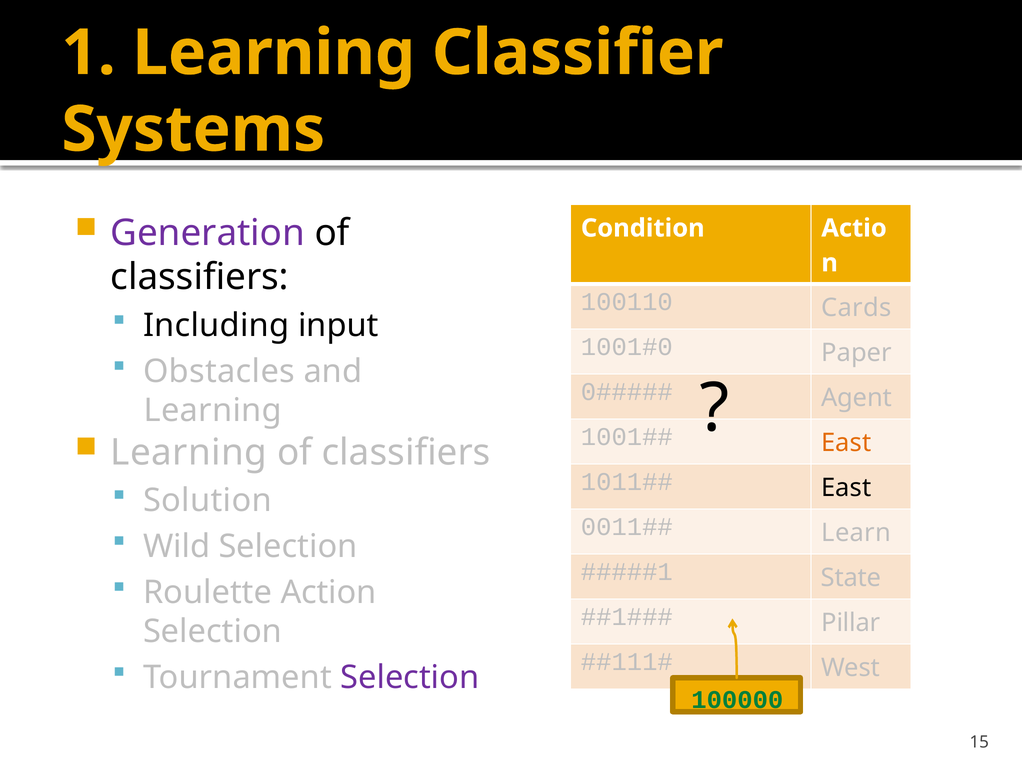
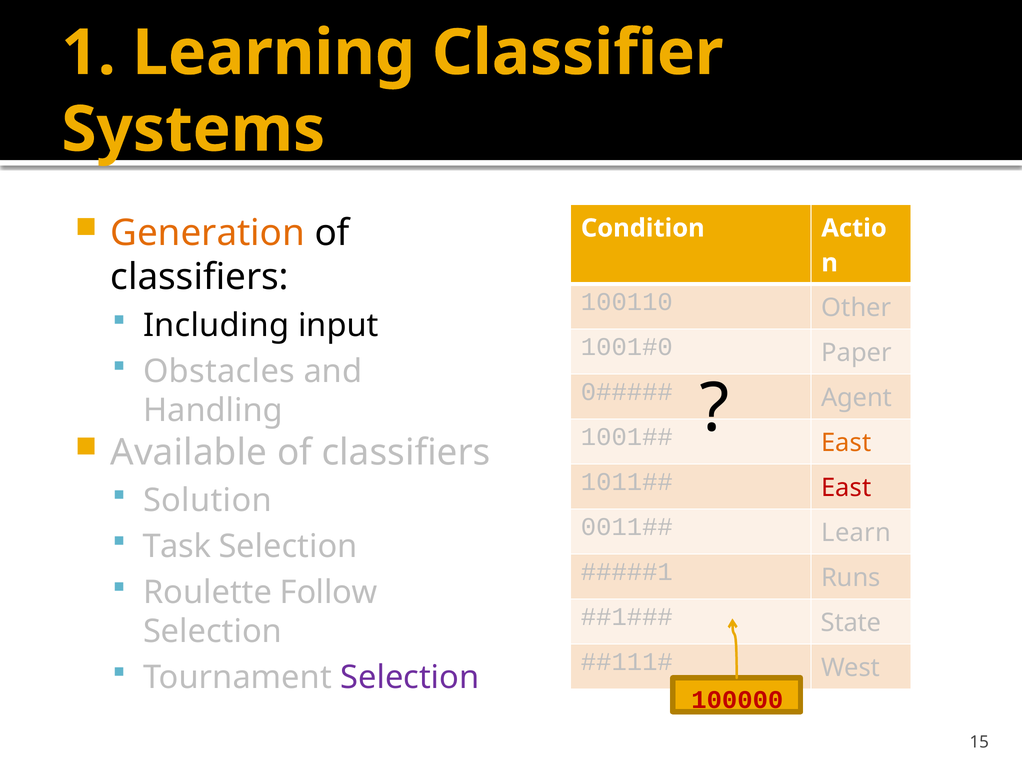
Generation colour: purple -> orange (208, 233)
Cards: Cards -> Other (856, 308)
Learning: Learning -> Handling (213, 411)
Learning: Learning -> Available (189, 453)
East colour: black -> red (846, 488)
Wild: Wild -> Task (177, 547)
State: State -> Runs (851, 578)
Action: Action -> Follow (329, 593)
Pillar: Pillar -> State (851, 623)
100000 colour: green -> red (737, 700)
